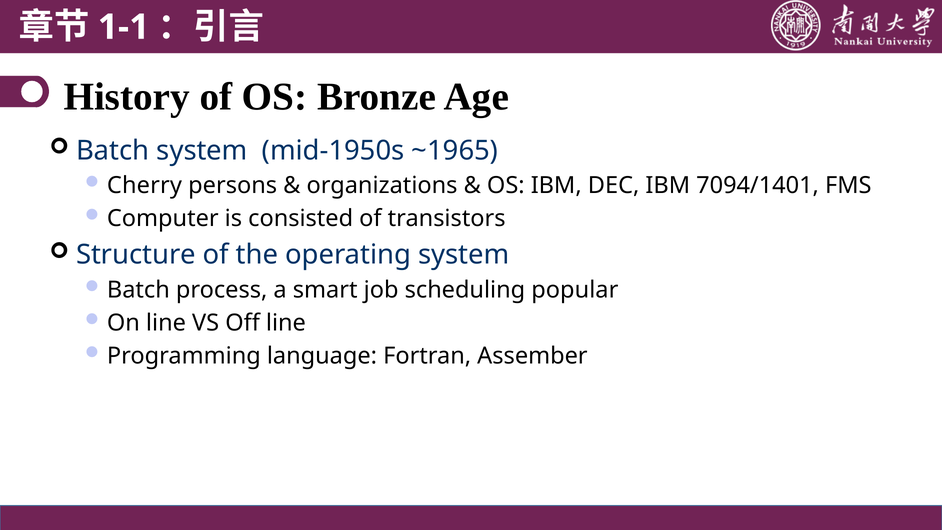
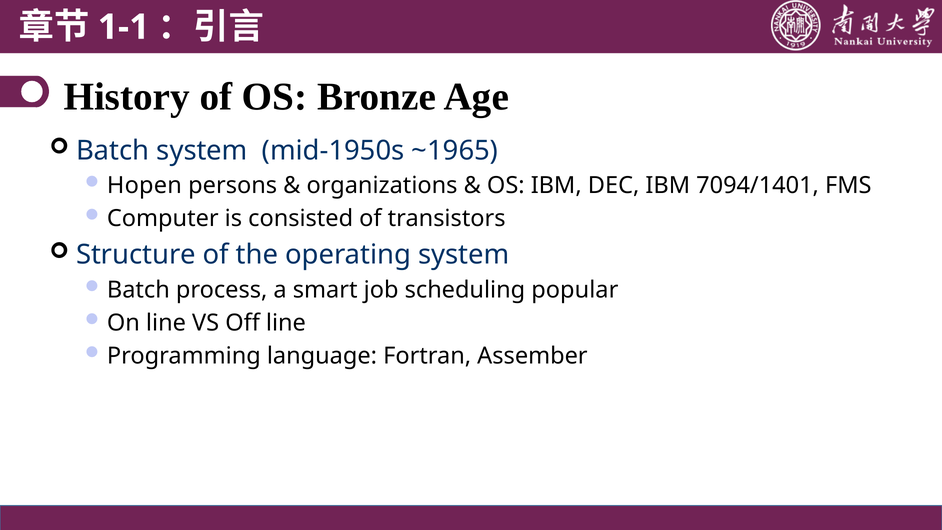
Cherry: Cherry -> Hopen (144, 185)
